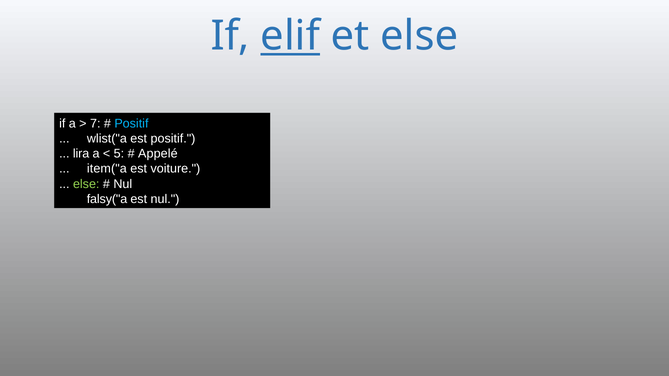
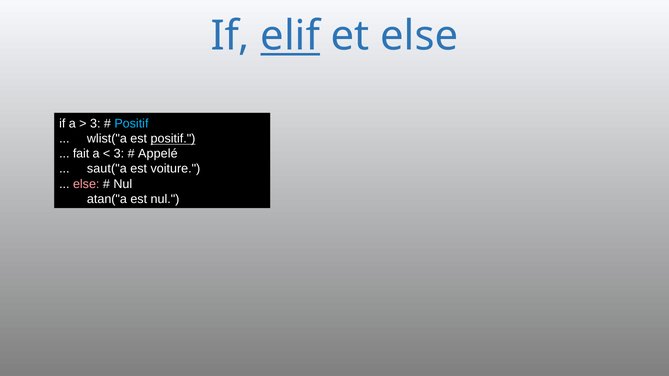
7: 7 -> 3 (95, 124)
positif underline: none -> present (173, 139)
lira: lira -> fait (81, 154)
5: 5 -> 3 (119, 154)
item("a: item("a -> saut("a (107, 169)
else colour: light green -> pink (86, 184)
falsy("a: falsy("a -> atan("a (107, 199)
